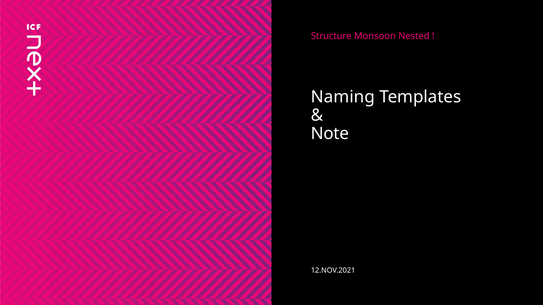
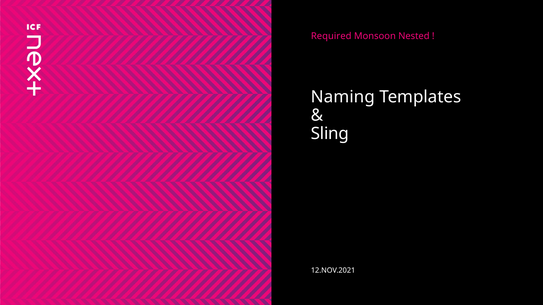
Structure: Structure -> Required (331, 36)
Note: Note -> Sling (330, 134)
